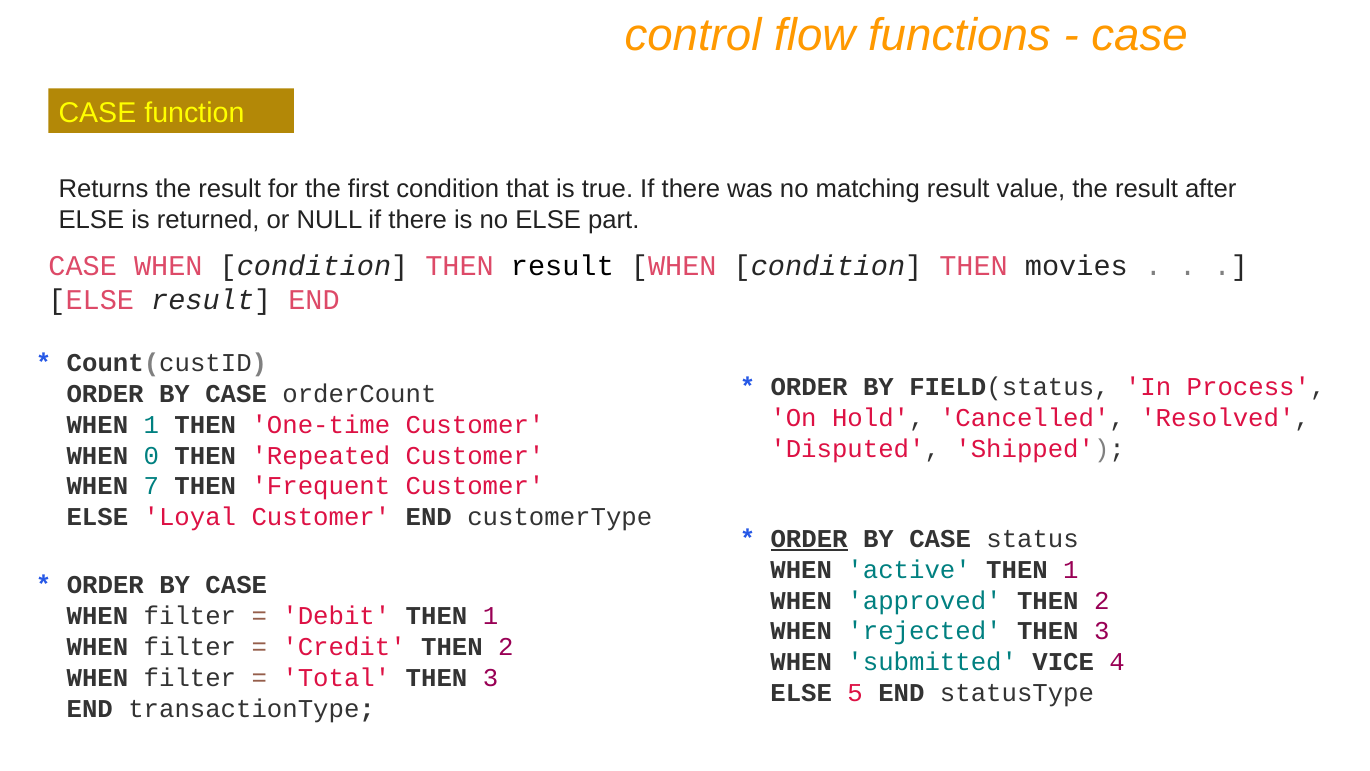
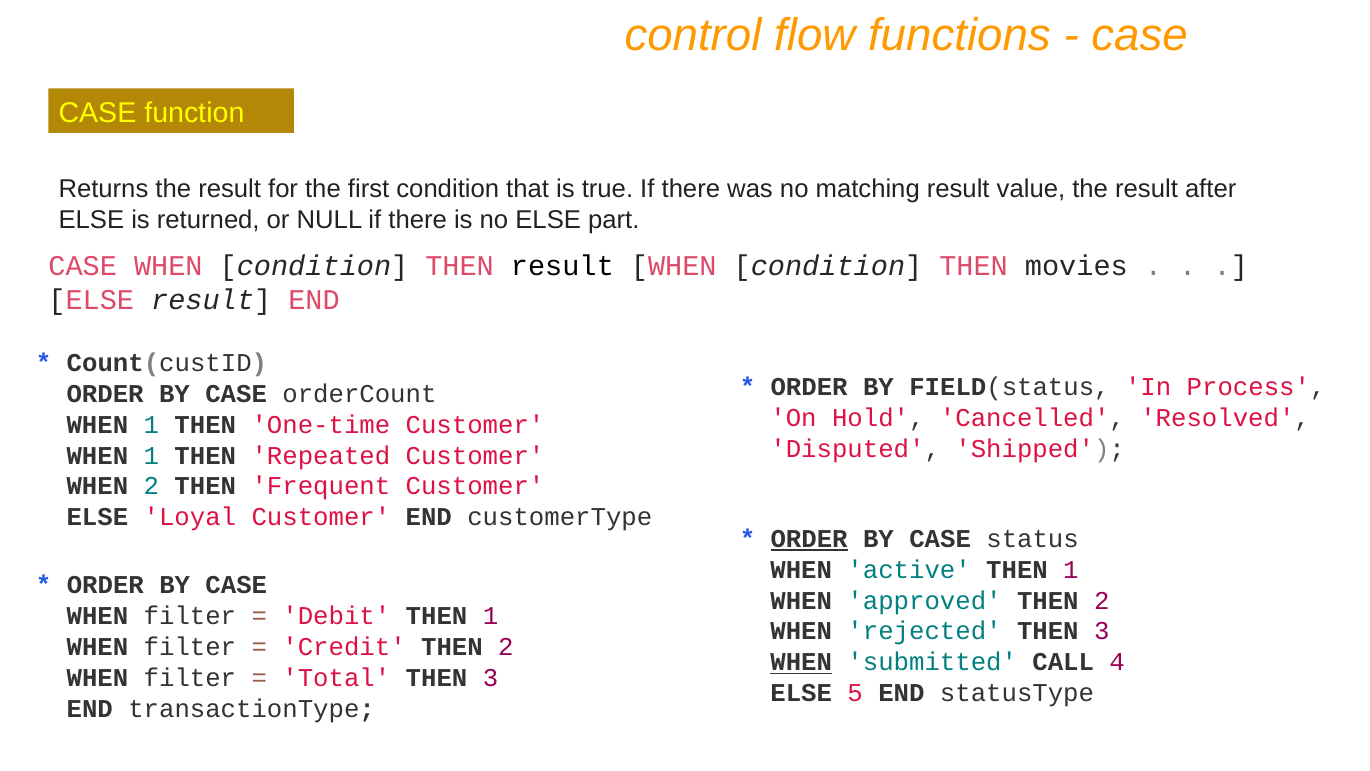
0: 0 -> 1 (151, 455)
WHEN 7: 7 -> 2 (151, 486)
WHEN underline: none -> present (801, 662)
VICE: VICE -> CALL (1063, 662)
